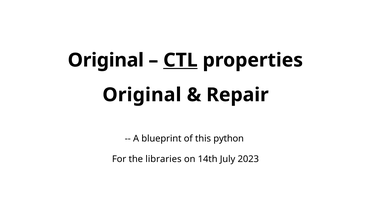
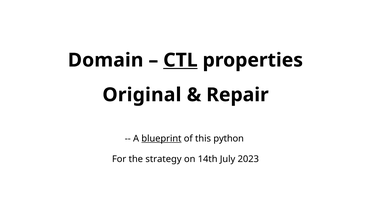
Original: Original -> Domain (106, 60)
blueprint underline: none -> present (161, 139)
libraries: libraries -> strategy (163, 160)
